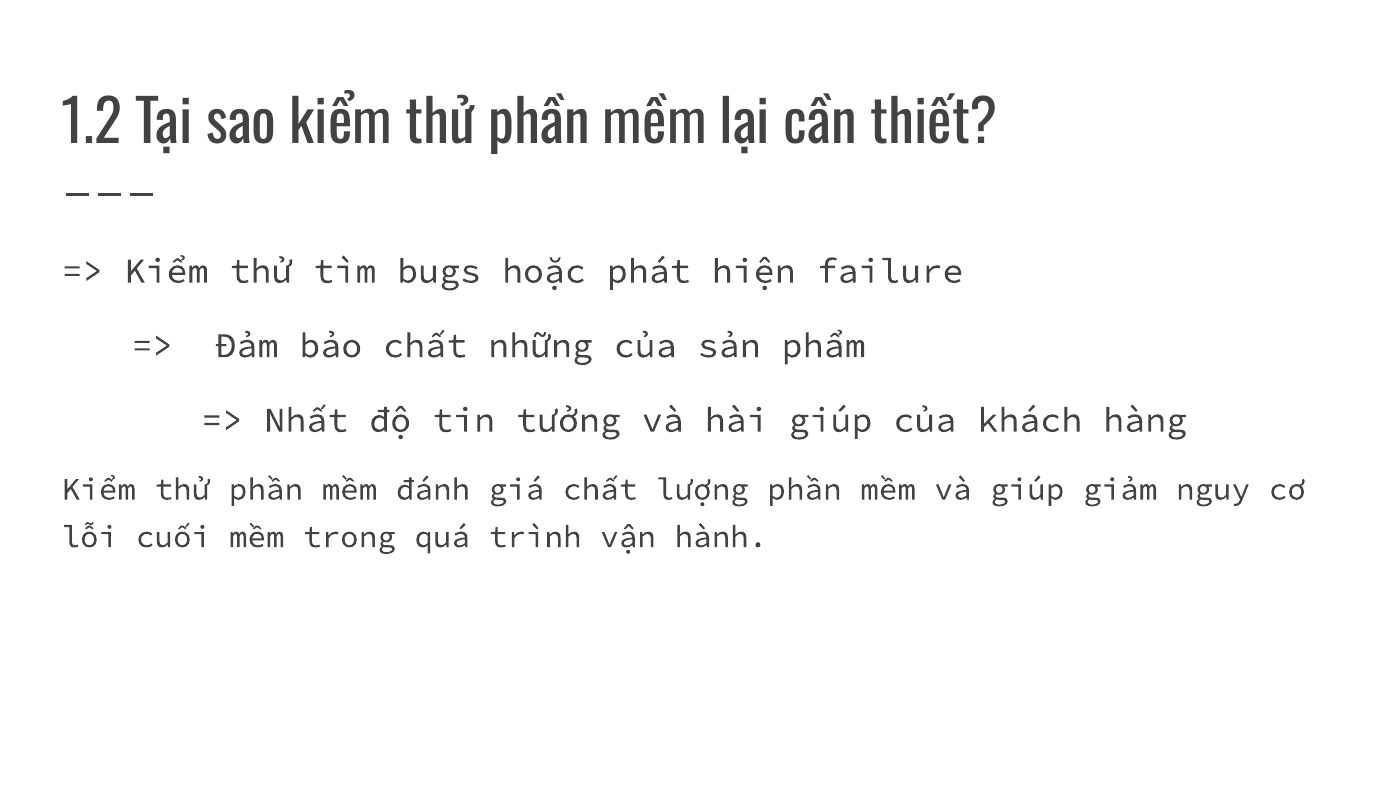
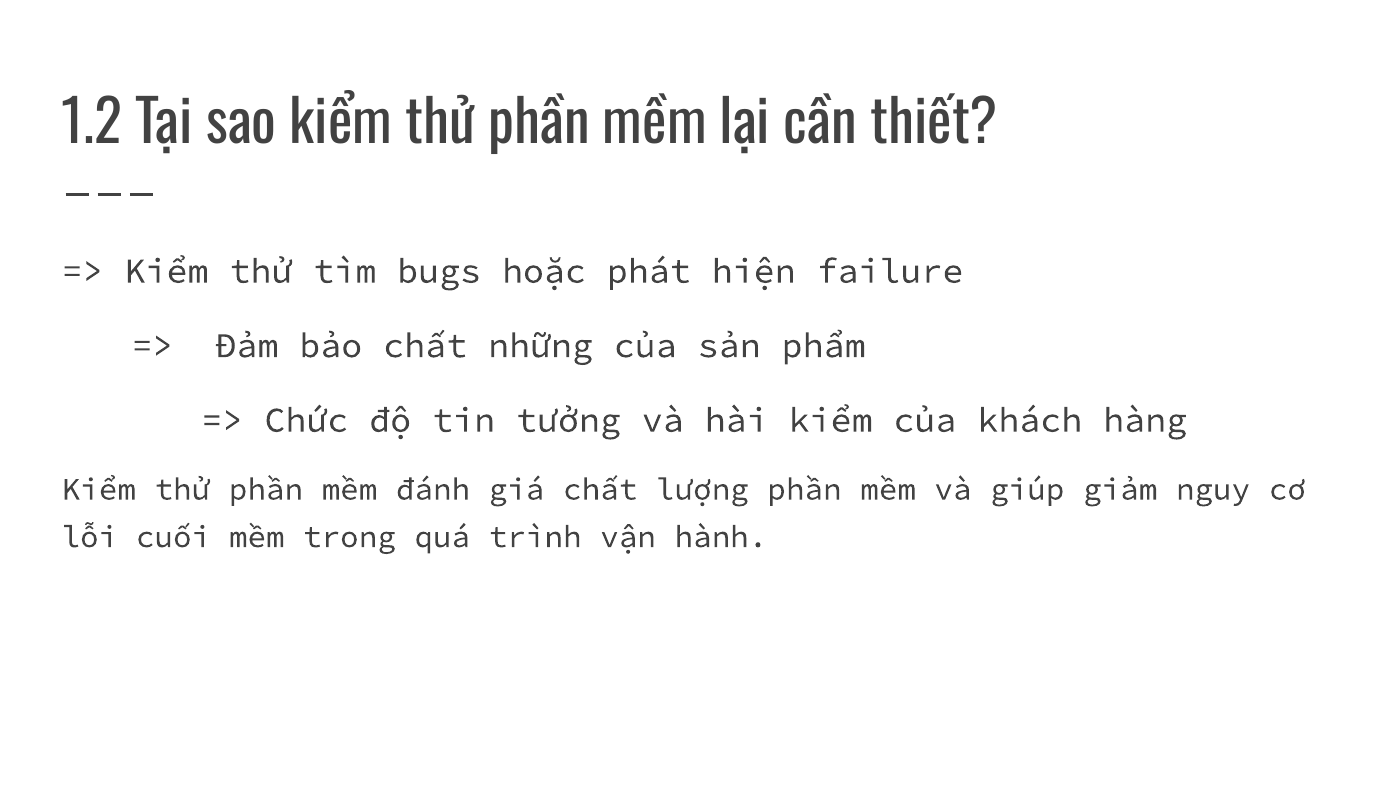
Nhất: Nhất -> Chức (306, 420)
hài giúp: giúp -> kiểm (831, 420)
